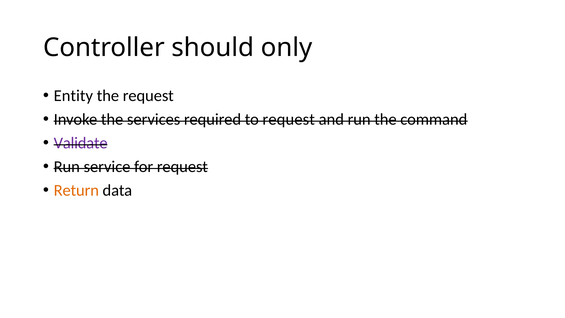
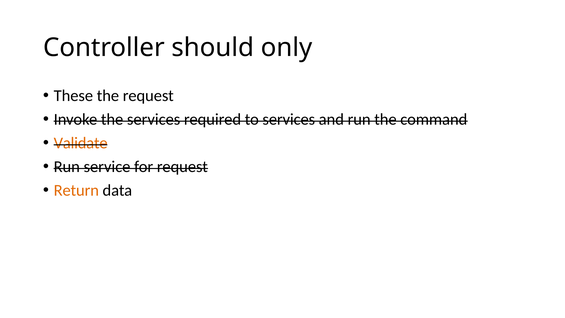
Entity: Entity -> These (73, 96)
to request: request -> services (289, 119)
Validate colour: purple -> orange (81, 143)
